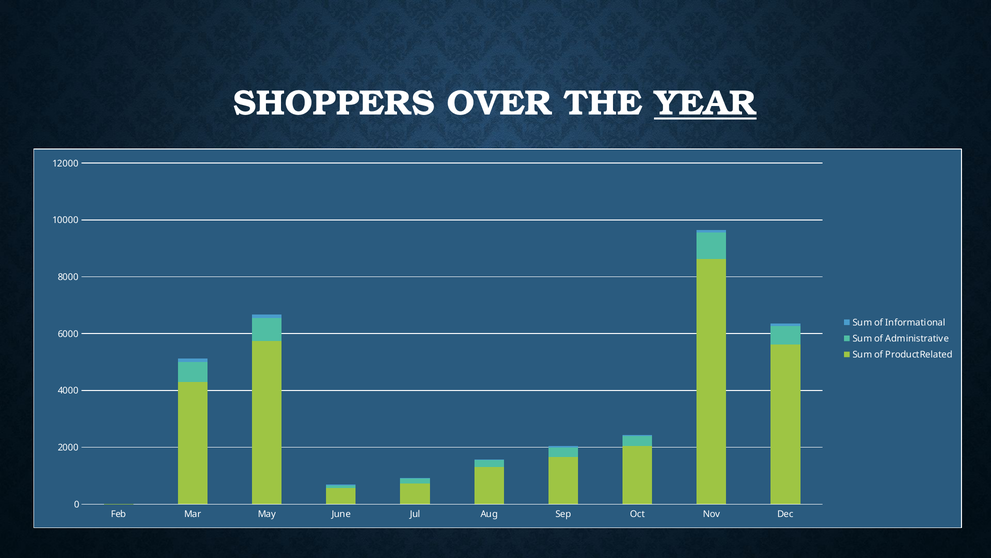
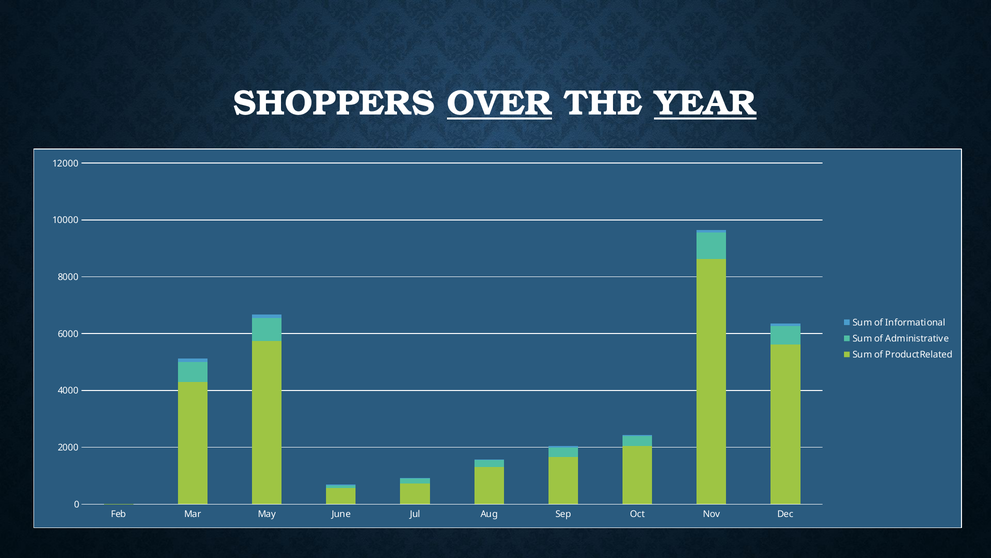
OVER underline: none -> present (499, 103)
